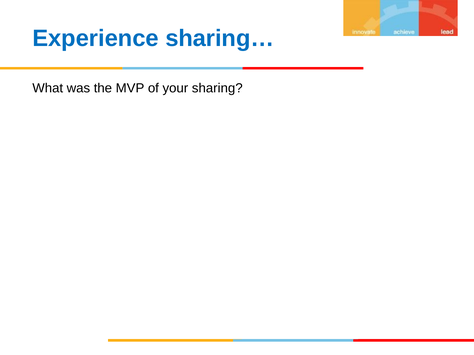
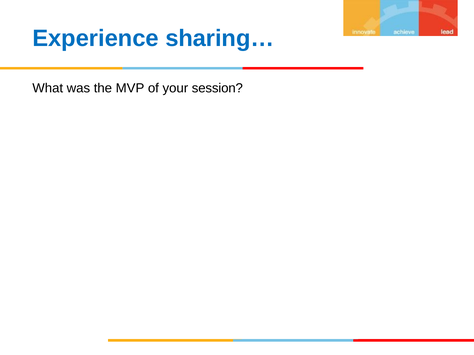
sharing: sharing -> session (217, 88)
